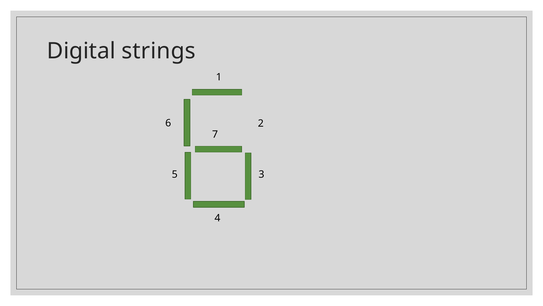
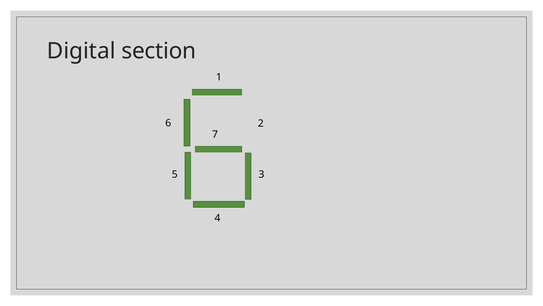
strings: strings -> section (159, 51)
